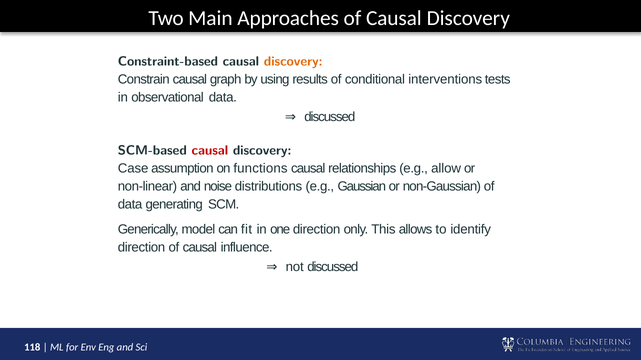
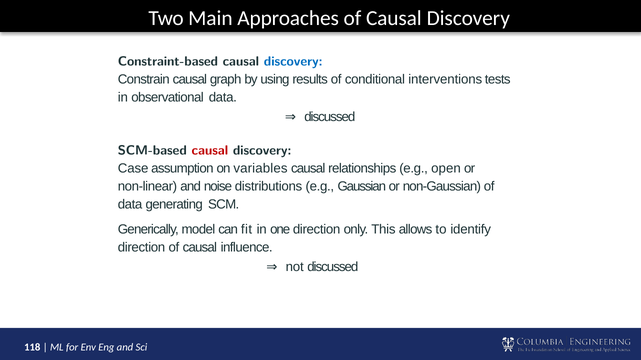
discovery colour: orange -> blue (293, 61)
functions: functions -> variables (260, 169)
allow: allow -> open (446, 169)
